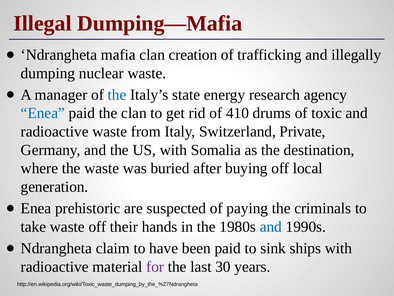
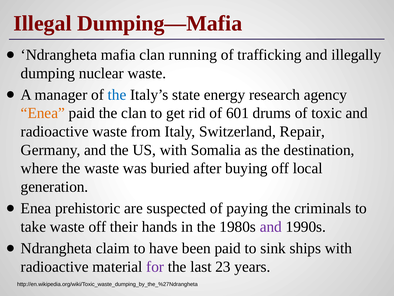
creation: creation -> running (193, 55)
Enea colour: blue -> orange (43, 113)
410: 410 -> 601 (237, 113)
Private: Private -> Repair (302, 131)
and colour: blue -> purple (271, 226)
30: 30 -> 23 (223, 266)
